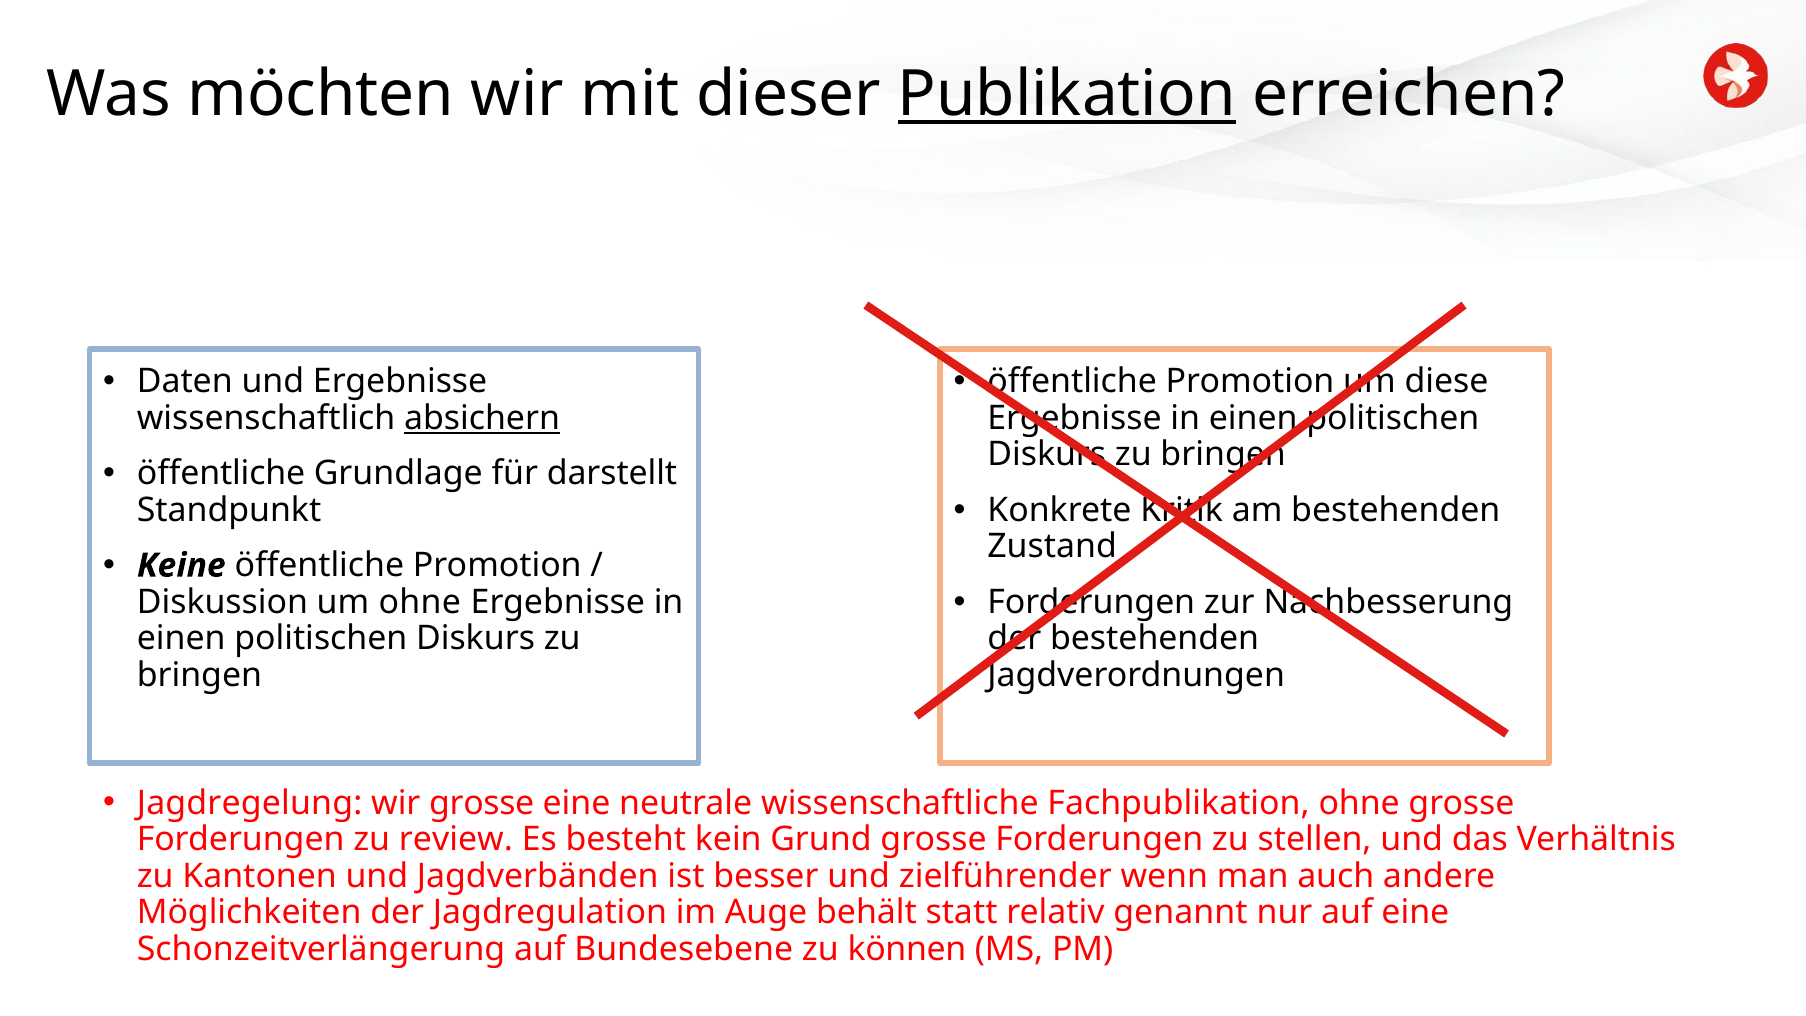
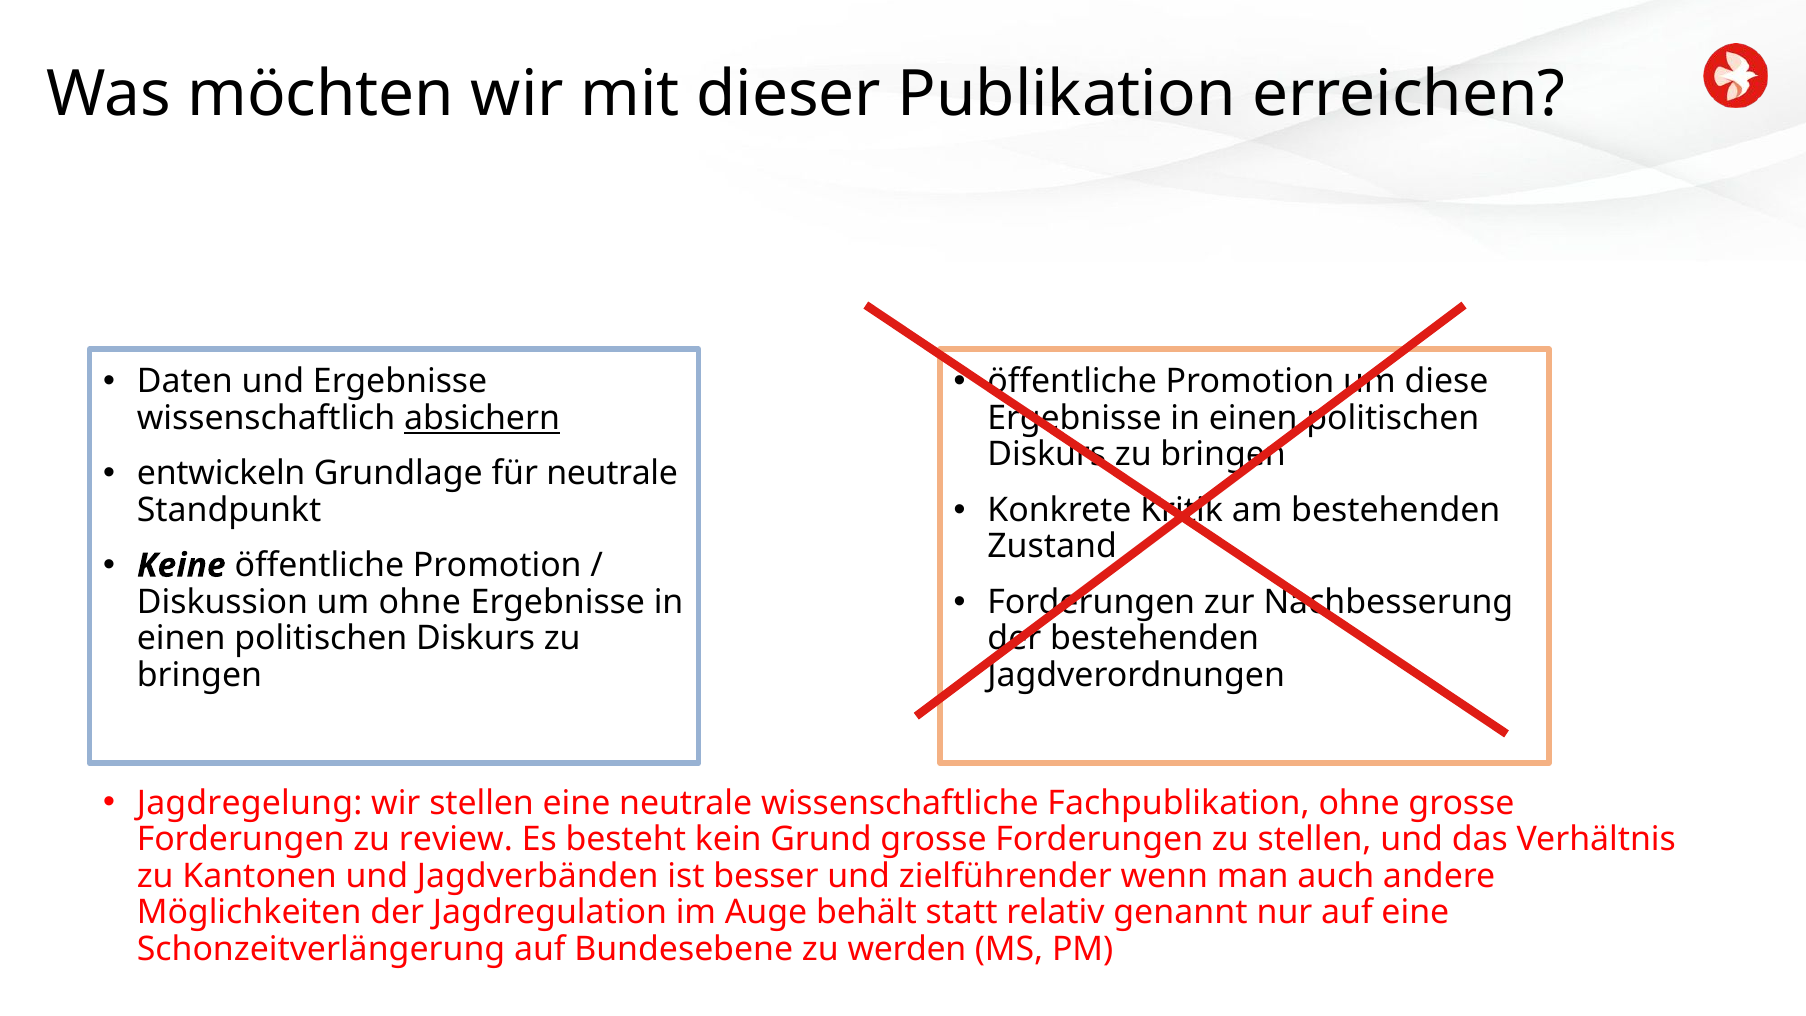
Publikation underline: present -> none (1067, 94)
öffentliche: öffentliche -> entwickeln (221, 473)
für darstellt: darstellt -> neutrale (612, 473)
wir grosse: grosse -> stellen (482, 803)
können: können -> werden (907, 949)
